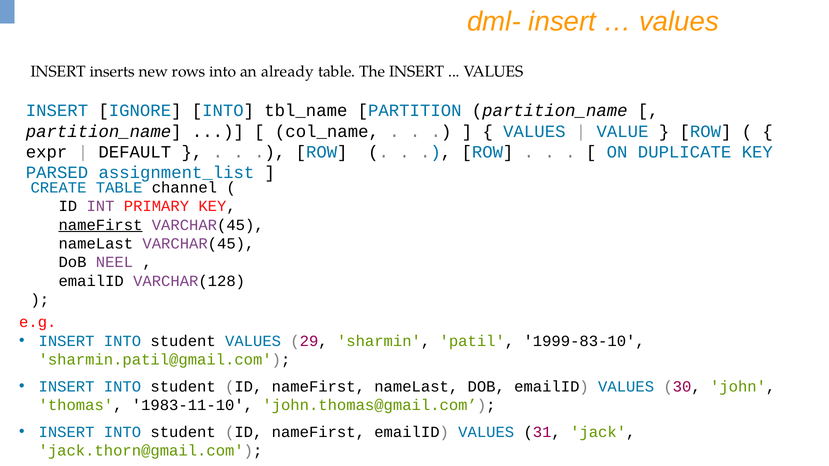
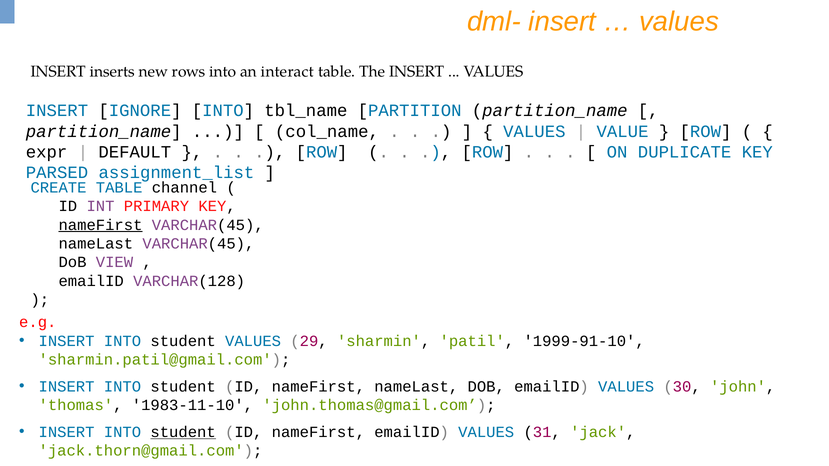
already: already -> interact (287, 72)
NEEL: NEEL -> VIEW (114, 262)
1999-83-10: 1999-83-10 -> 1999-91-10 (584, 341)
student underline: none -> present (183, 432)
